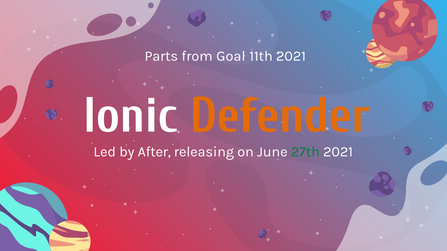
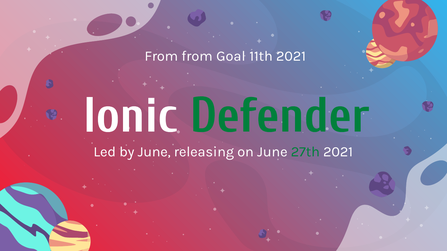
Parts: Parts -> From (161, 56)
Defender colour: orange -> green (280, 115)
by After: After -> June (154, 152)
